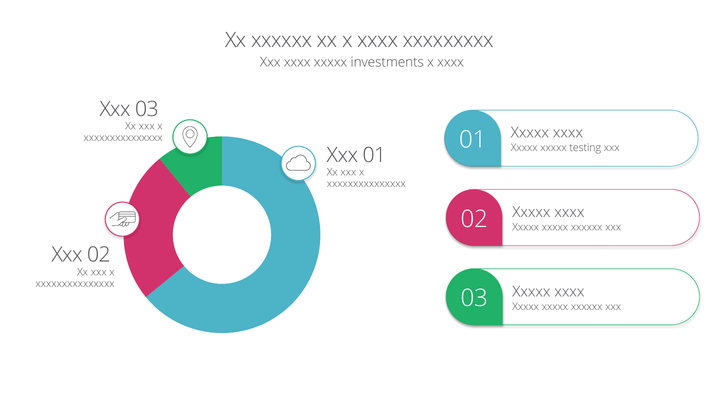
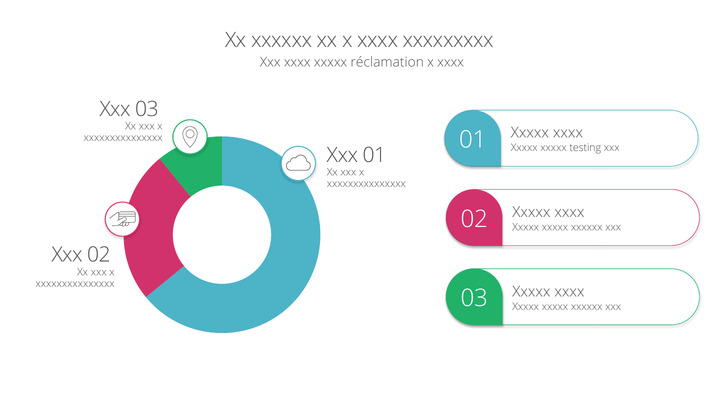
investments: investments -> réclamation (387, 62)
